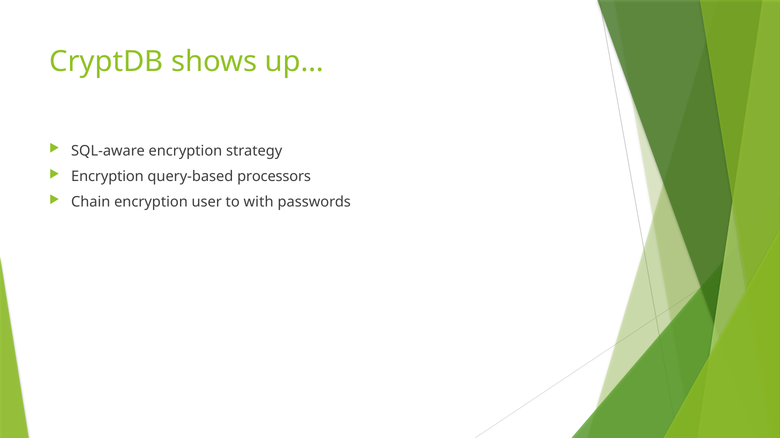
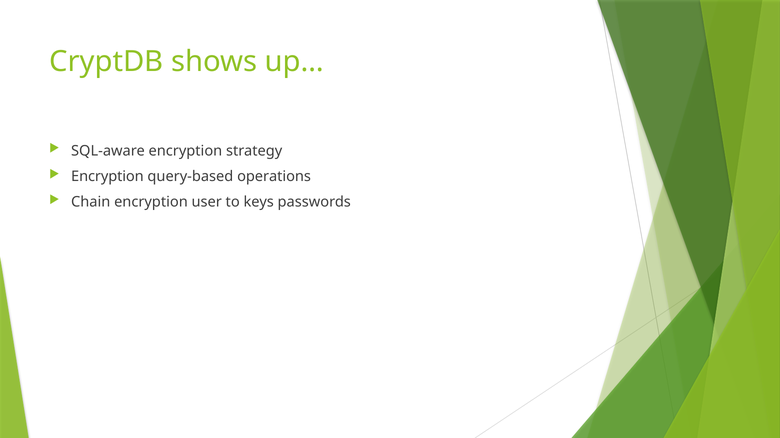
processors: processors -> operations (274, 177)
with: with -> keys (259, 202)
